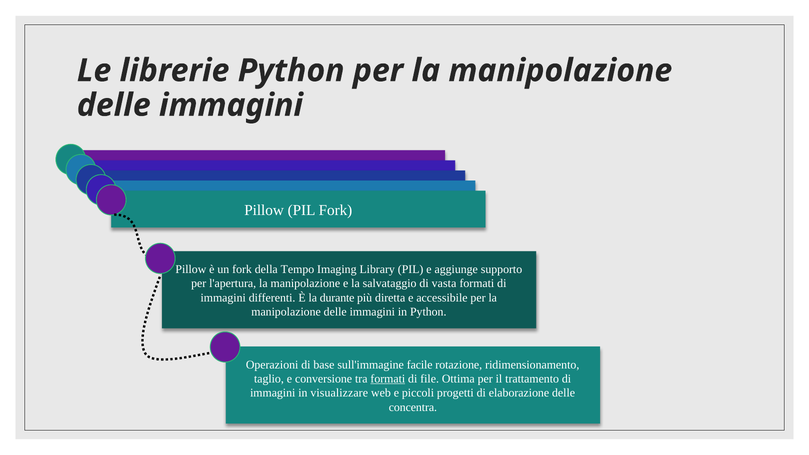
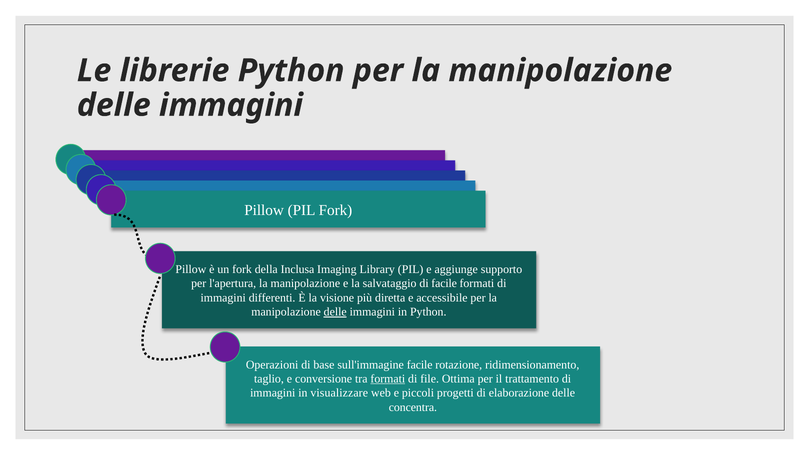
Tempo: Tempo -> Inclusa (298, 269)
di vasta: vasta -> facile (444, 284)
durante: durante -> visione (337, 298)
delle underline: none -> present (335, 312)
